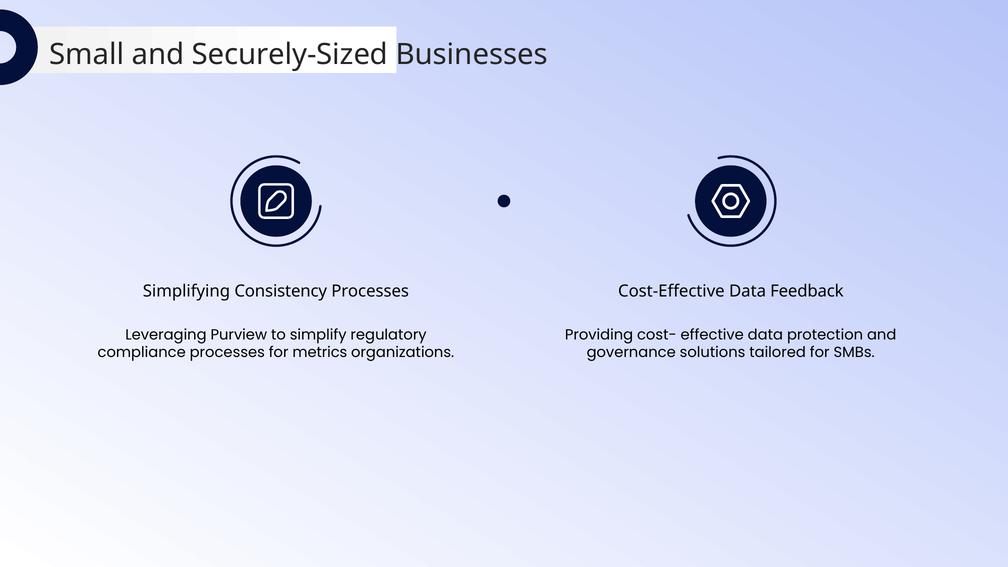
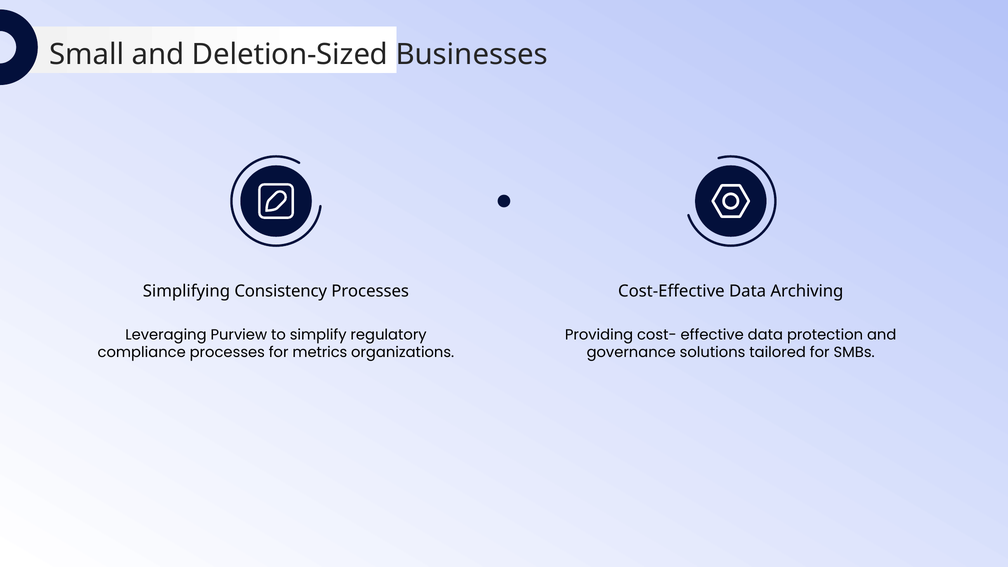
Securely-Sized: Securely-Sized -> Deletion-Sized (290, 54)
Feedback: Feedback -> Archiving (807, 291)
